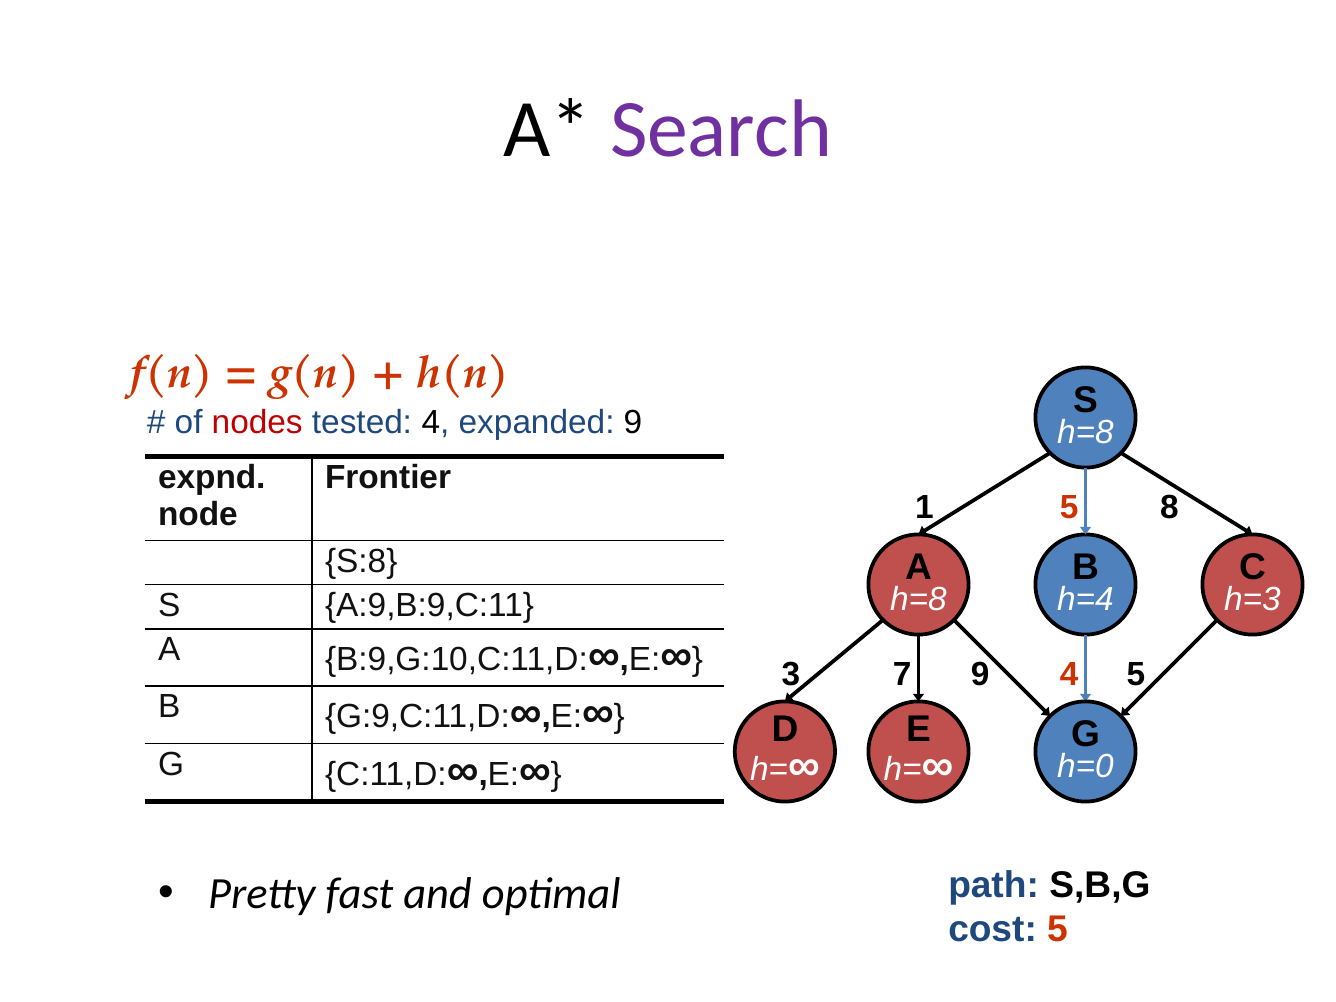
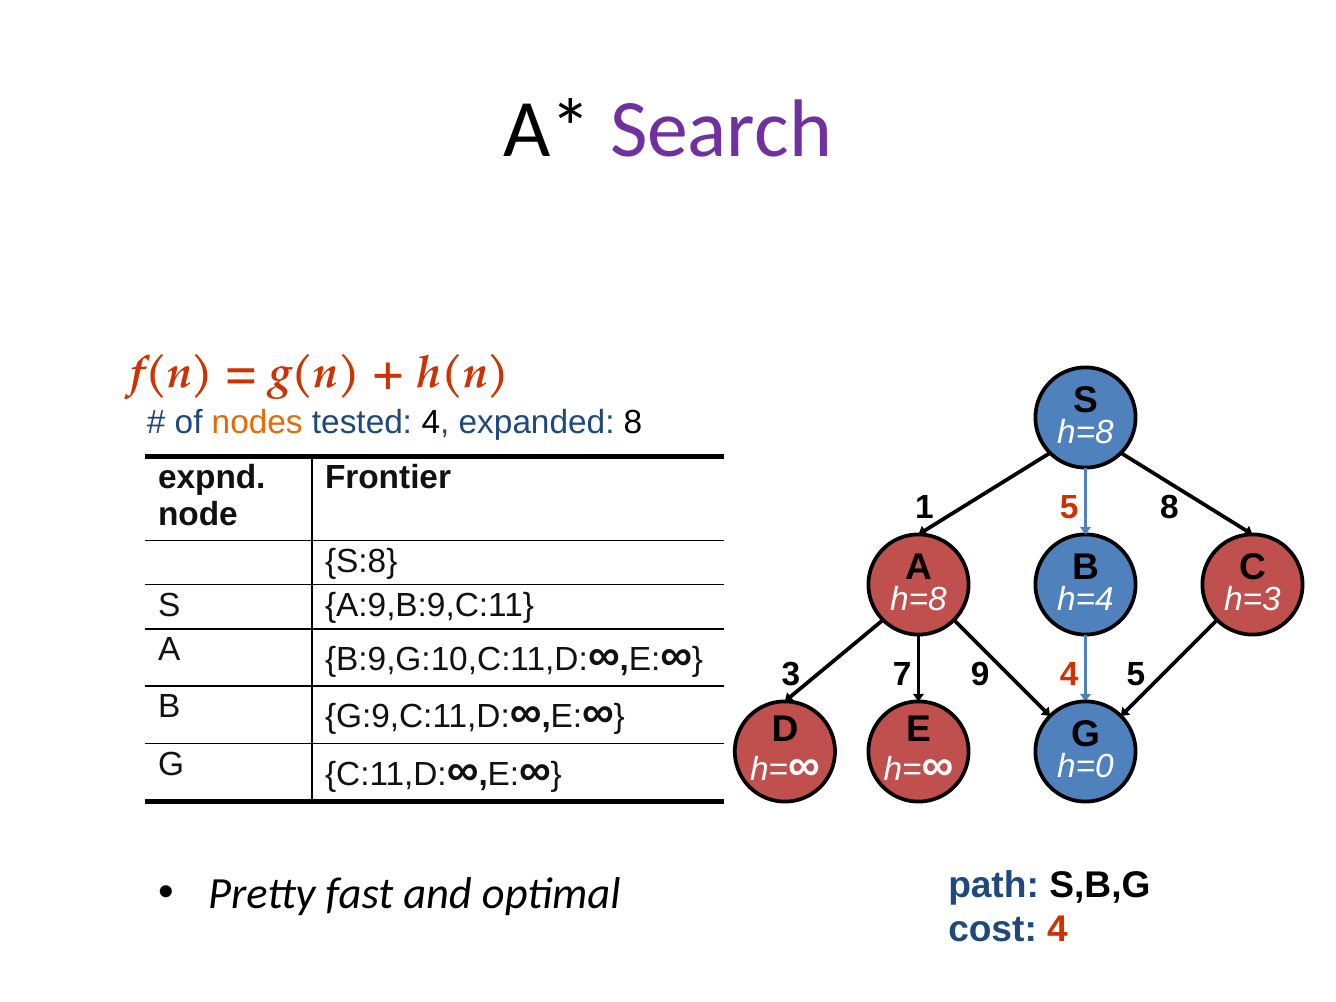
nodes colour: red -> orange (257, 422)
expanded 9: 9 -> 8 (633, 422)
cost 5: 5 -> 4 (1058, 930)
